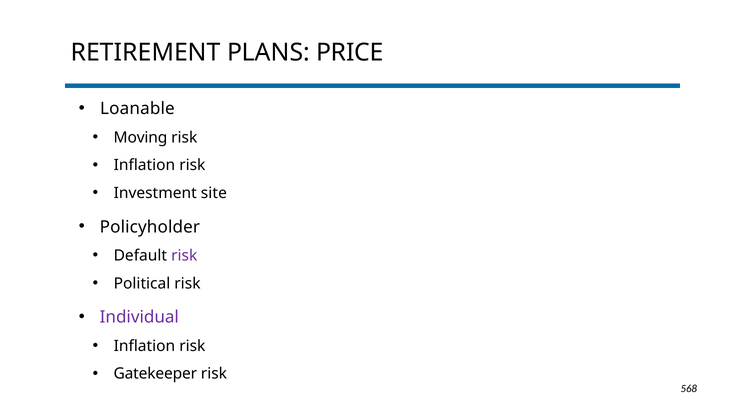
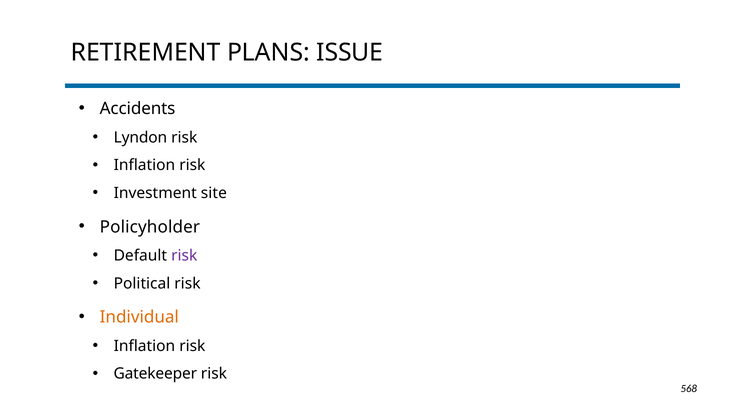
PRICE: PRICE -> ISSUE (350, 53)
Loanable: Loanable -> Accidents (138, 109)
Moving: Moving -> Lyndon (140, 137)
Individual colour: purple -> orange (139, 317)
